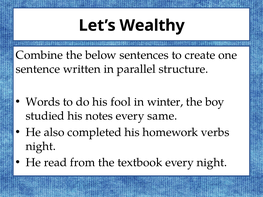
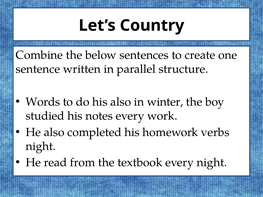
Wealthy: Wealthy -> Country (152, 25)
his fool: fool -> also (121, 102)
same: same -> work (162, 116)
